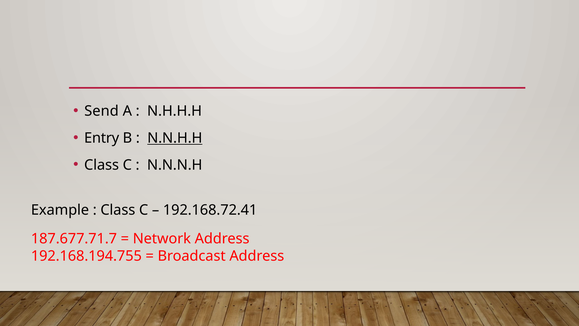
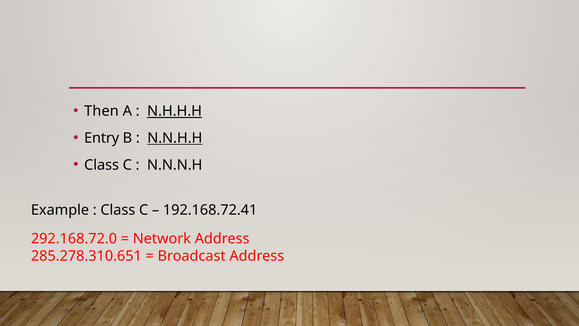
Send: Send -> Then (101, 111)
N.H.H.H underline: none -> present (175, 111)
187.677.71.7: 187.677.71.7 -> 292.168.72.0 (74, 238)
192.168.194.755: 192.168.194.755 -> 285.278.310.651 (86, 256)
